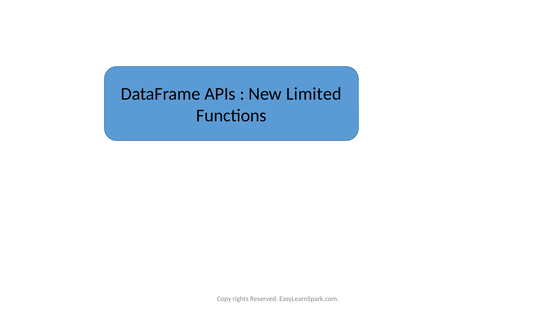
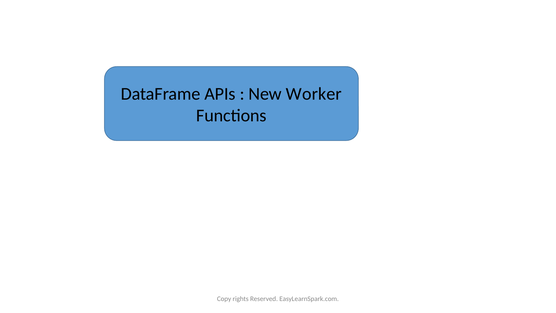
Limited: Limited -> Worker (314, 94)
